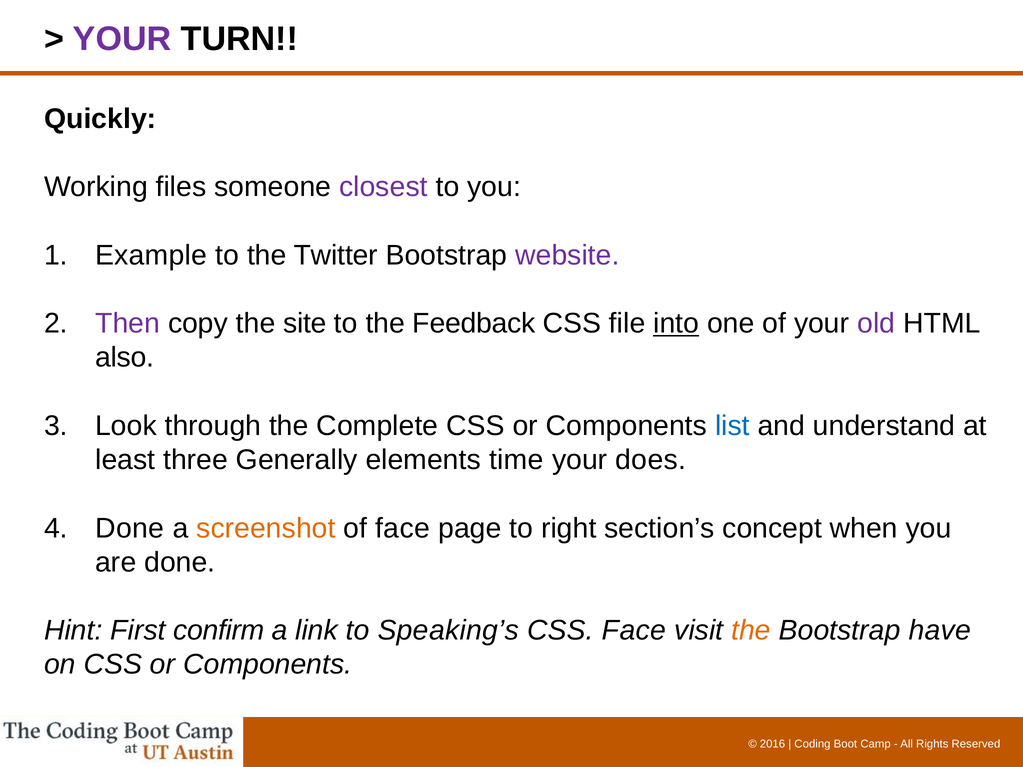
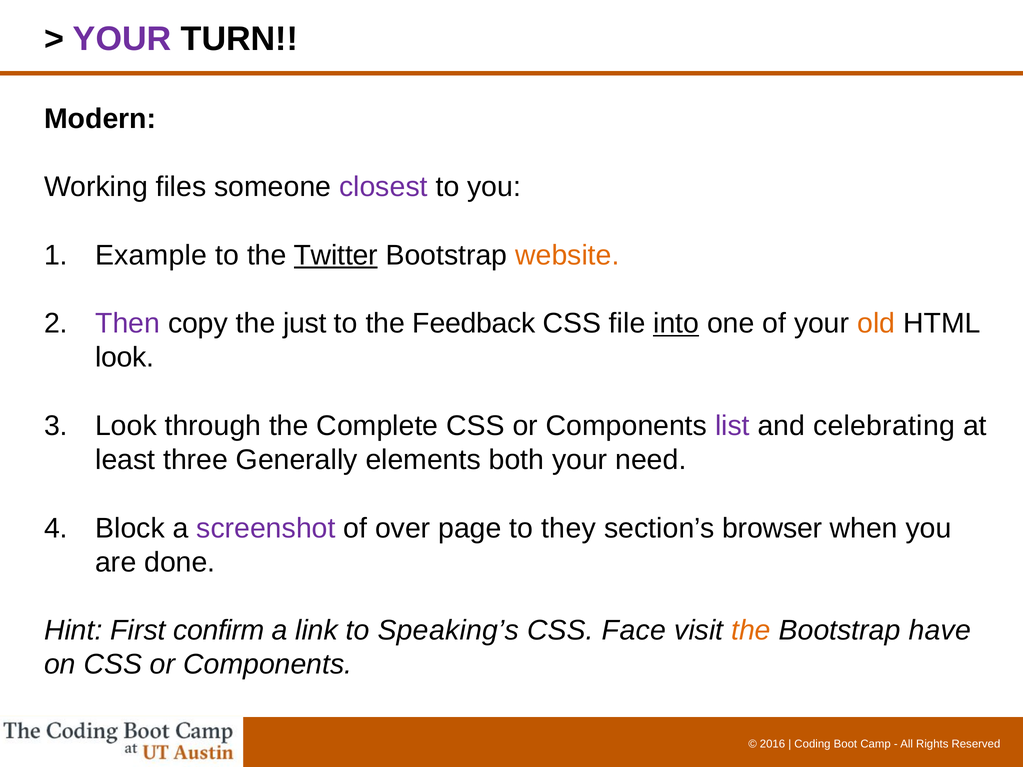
Quickly: Quickly -> Modern (100, 119)
Twitter underline: none -> present (336, 255)
website colour: purple -> orange (567, 255)
site: site -> just (305, 324)
old colour: purple -> orange (876, 324)
also: also -> look (125, 358)
list colour: blue -> purple (732, 426)
understand: understand -> celebrating (884, 426)
time: time -> both (516, 460)
does: does -> need (651, 460)
Done: Done -> Block (130, 528)
screenshot colour: orange -> purple (266, 528)
of face: face -> over (403, 528)
right: right -> they (569, 528)
concept: concept -> browser (772, 528)
